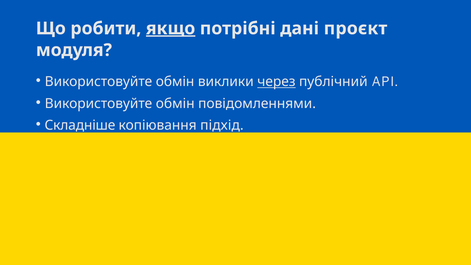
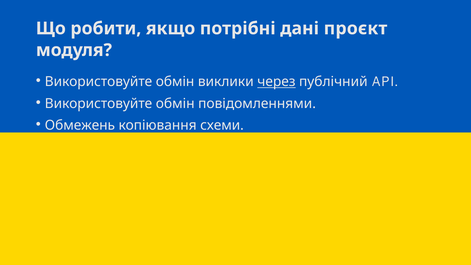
якщо underline: present -> none (171, 28)
Складніше: Складніше -> Обмежень (80, 125)
підхід: підхід -> схеми (222, 125)
